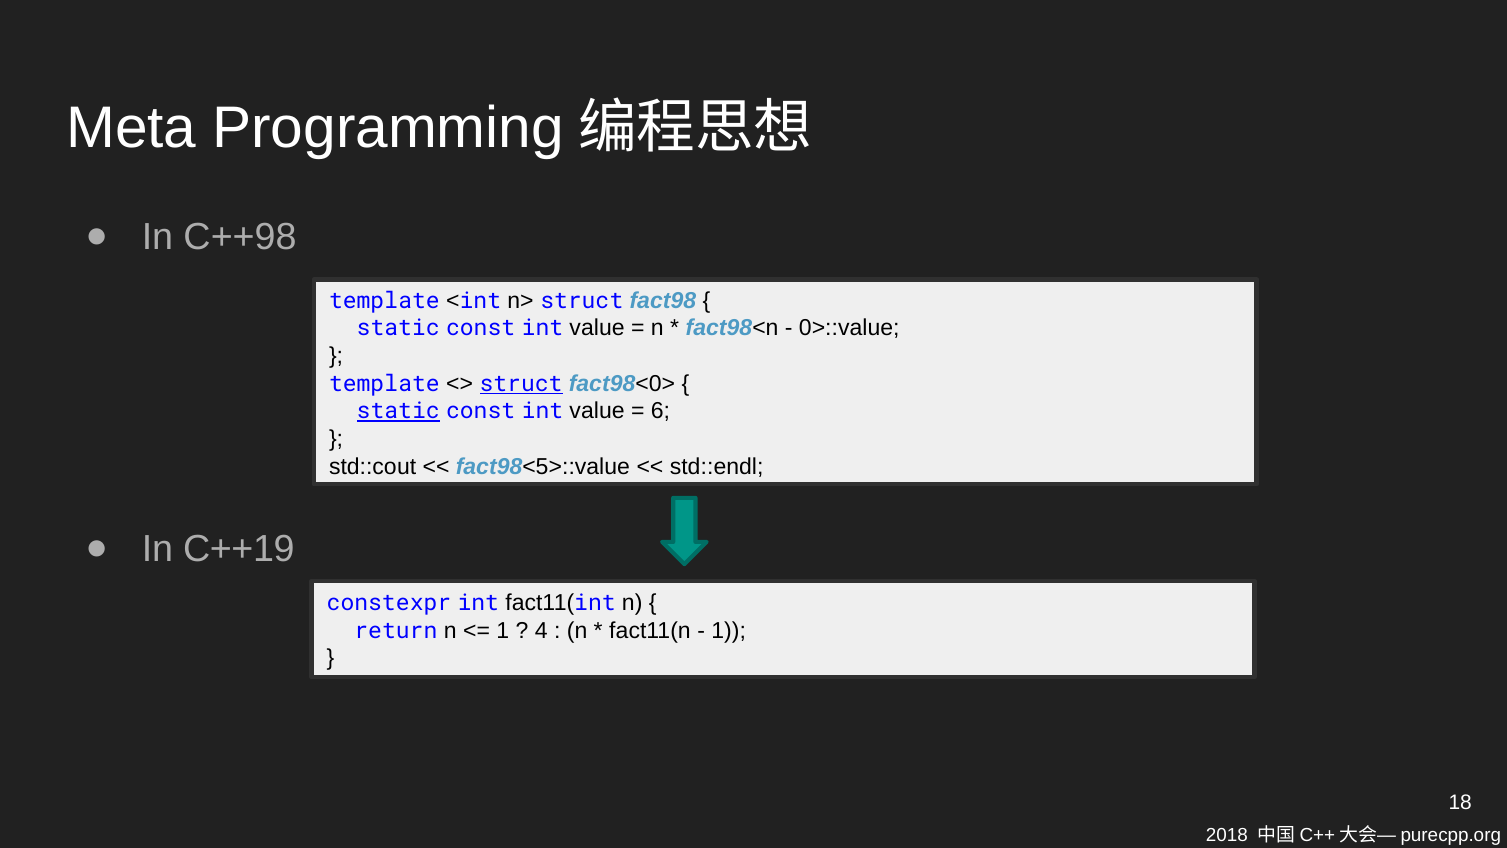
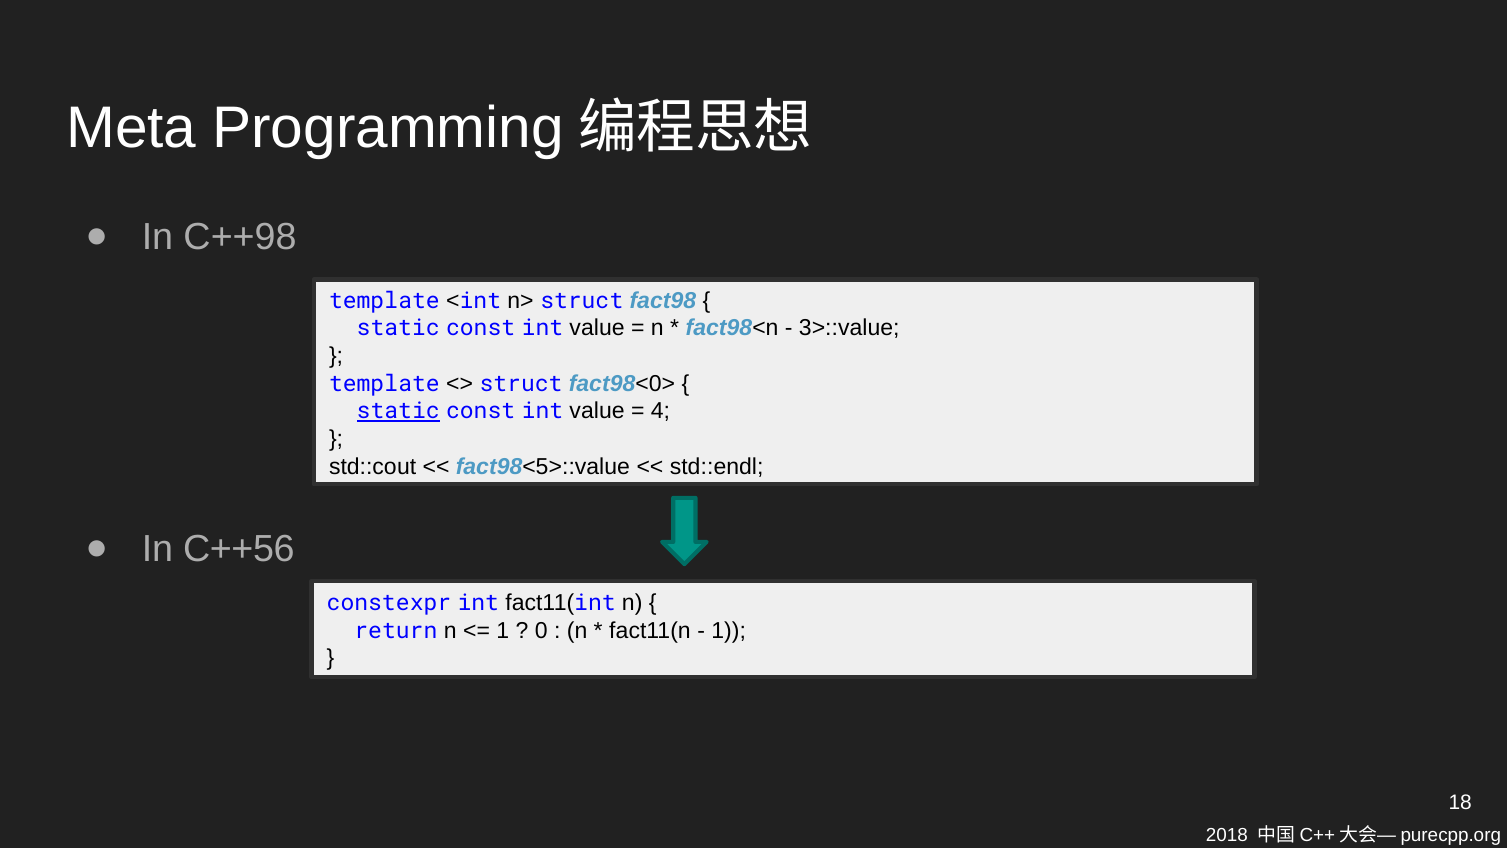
0>::value: 0>::value -> 3>::value (849, 328)
struct underline: present -> none (521, 383)
6: 6 -> 4 (661, 411)
C++19: C++19 -> C++56 (239, 549)
4: 4 -> 0 (541, 631)
